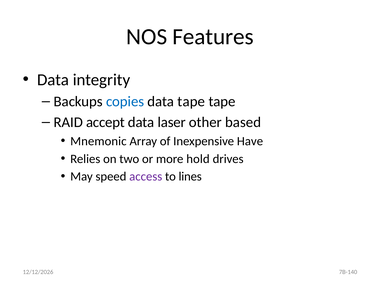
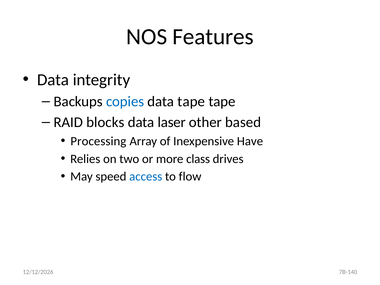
accept: accept -> blocks (105, 122)
Mnemonic: Mnemonic -> Processing (98, 141)
hold: hold -> class (198, 159)
access colour: purple -> blue (146, 177)
lines: lines -> flow (190, 177)
